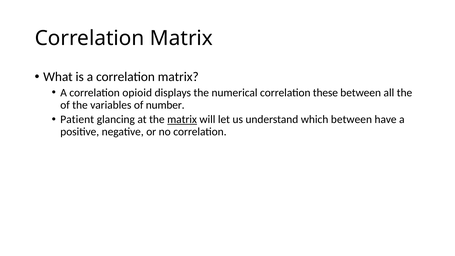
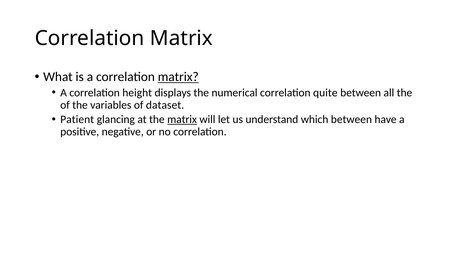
matrix underline: none -> present (178, 77)
opioid: opioid -> height (137, 93)
these: these -> quite (325, 93)
number: number -> dataset (165, 105)
